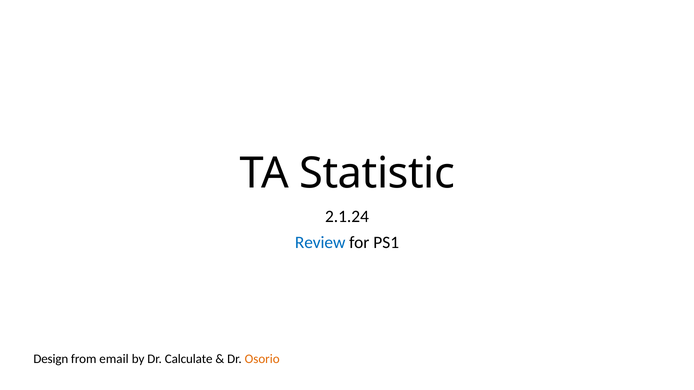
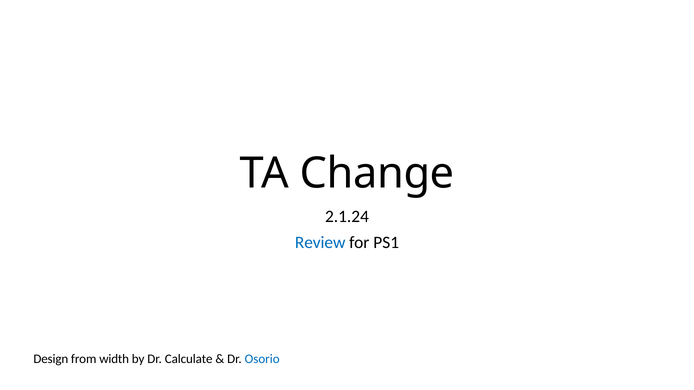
Statistic: Statistic -> Change (377, 173)
email: email -> width (114, 360)
Osorio colour: orange -> blue (262, 360)
